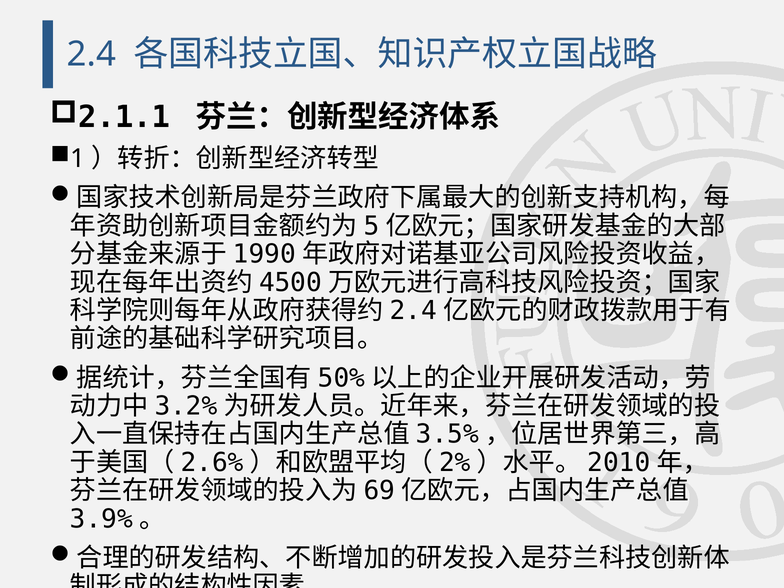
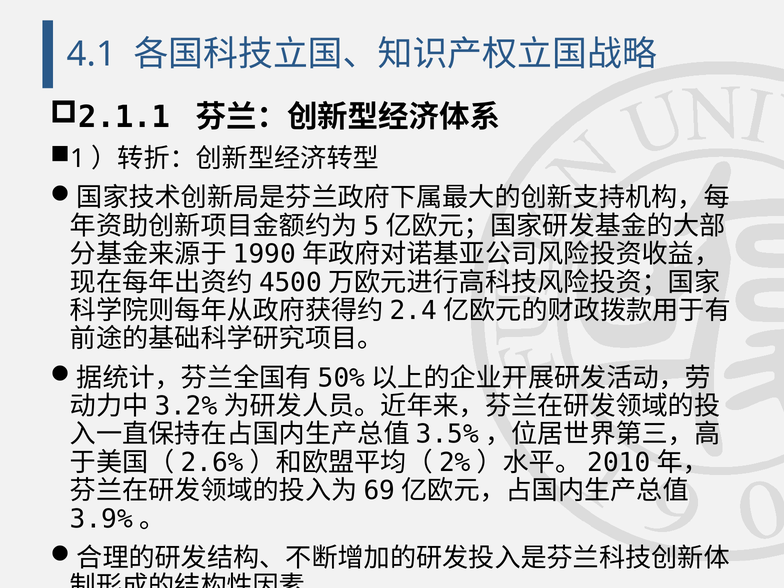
2.4: 2.4 -> 4.1 (92, 54)
